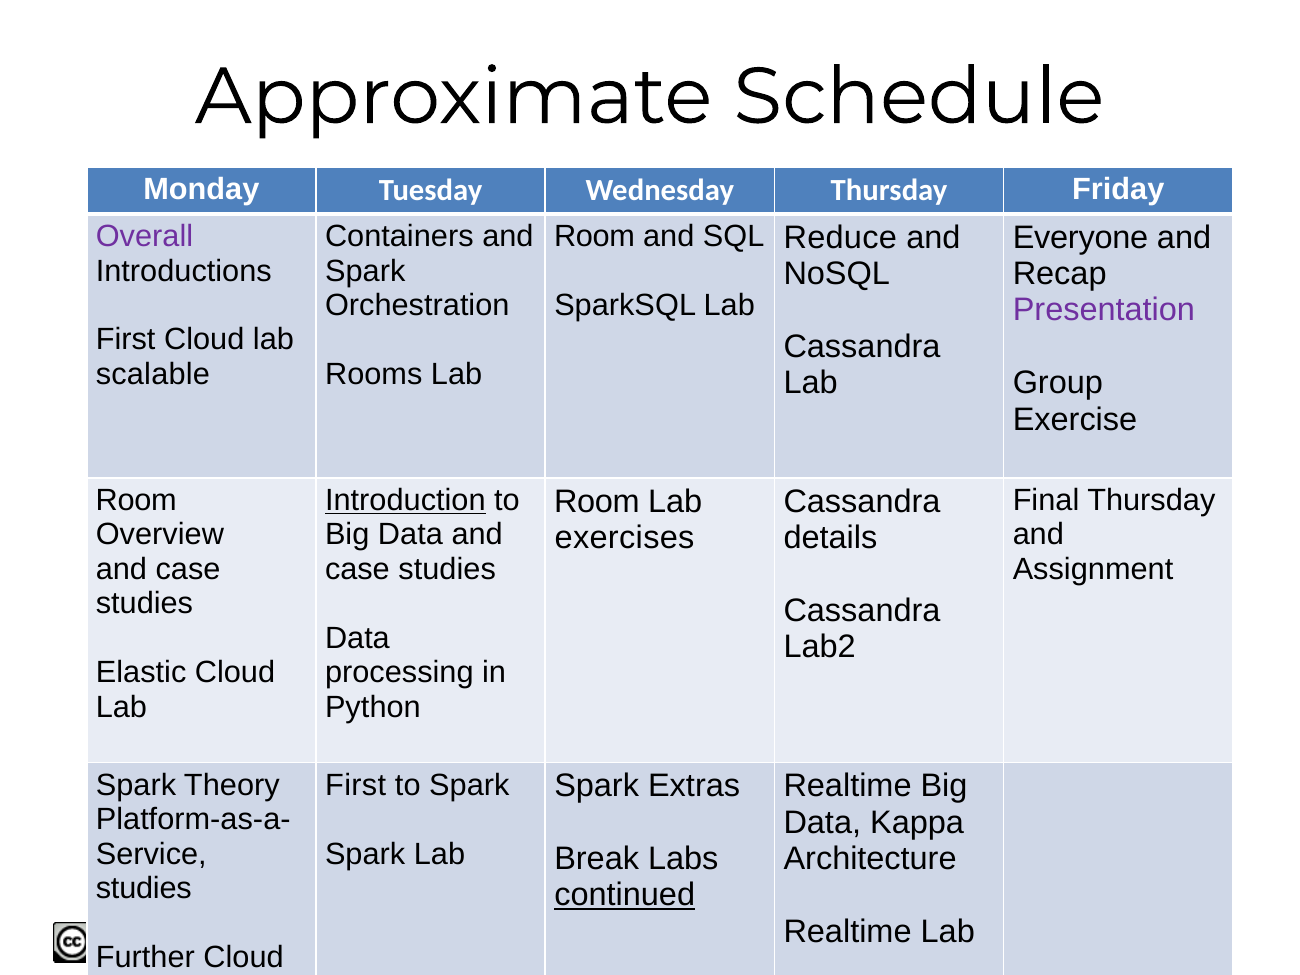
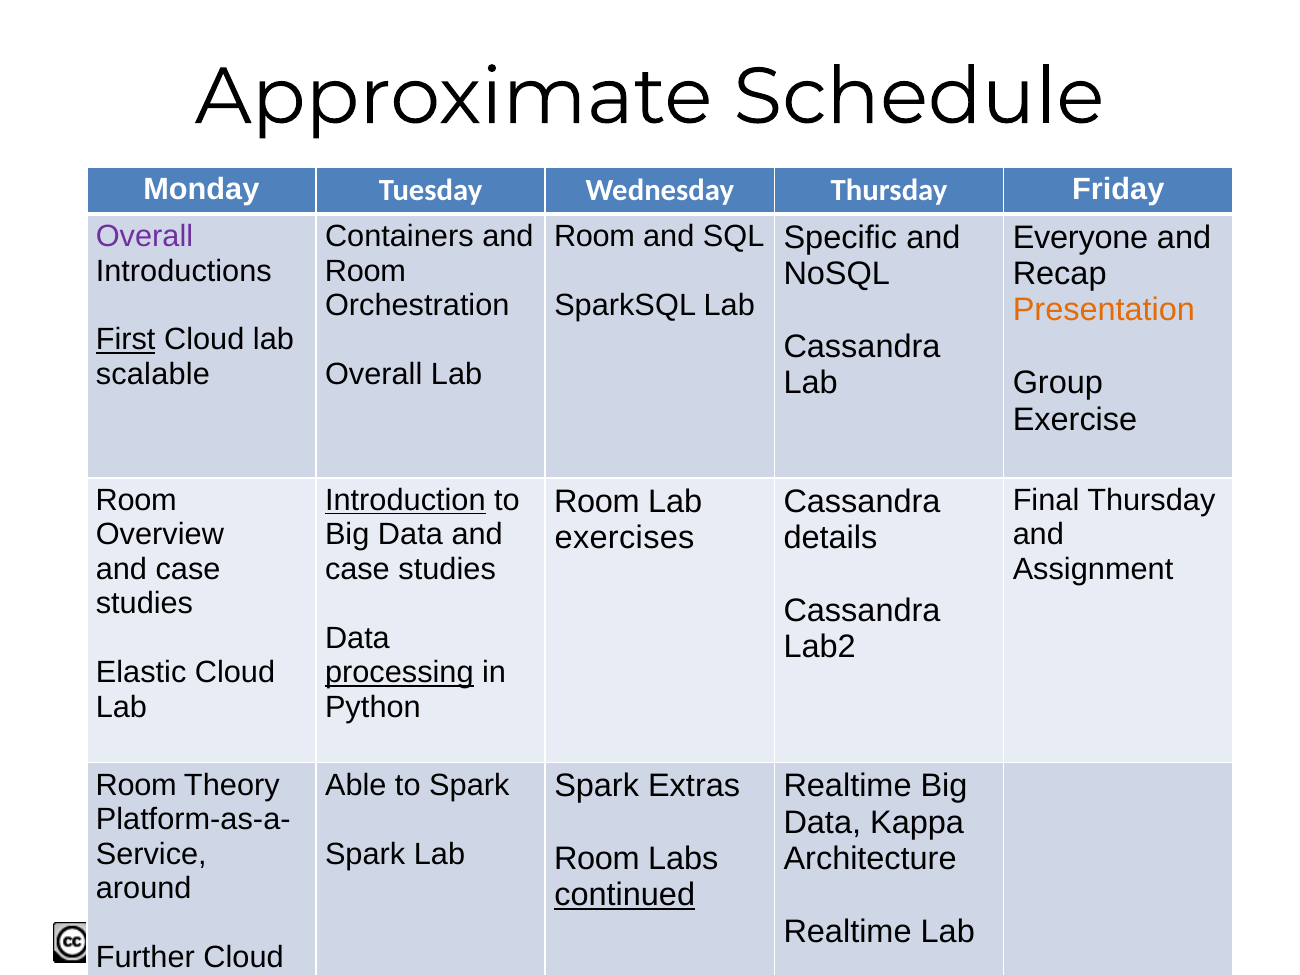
Reduce: Reduce -> Specific (840, 237)
Spark: Spark -> Room (365, 271)
Presentation colour: purple -> orange (1104, 310)
First underline: none -> present (126, 340)
Rooms: Rooms -> Overall (374, 374)
processing underline: none -> present (399, 673)
Spark: Spark -> Room (136, 785)
First: First -> Able (356, 785)
Break: Break -> Room (597, 859)
studies: studies -> around (144, 888)
